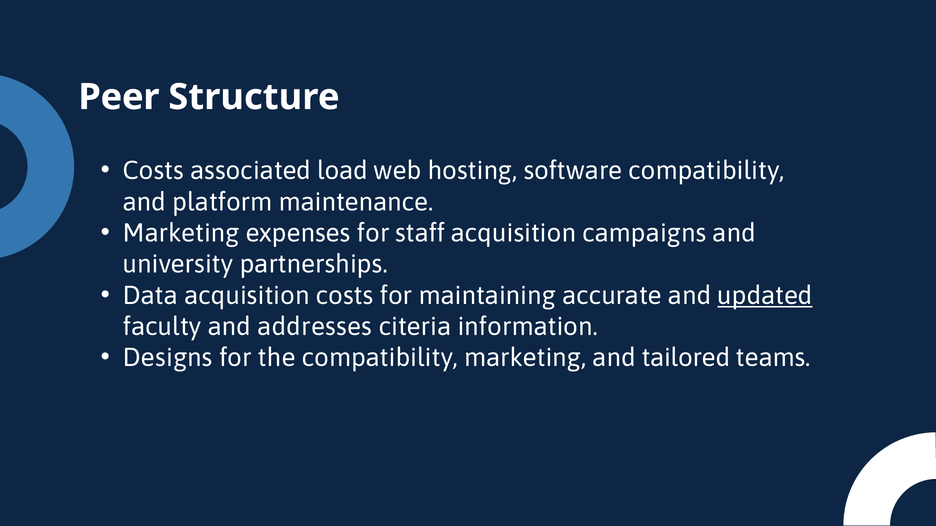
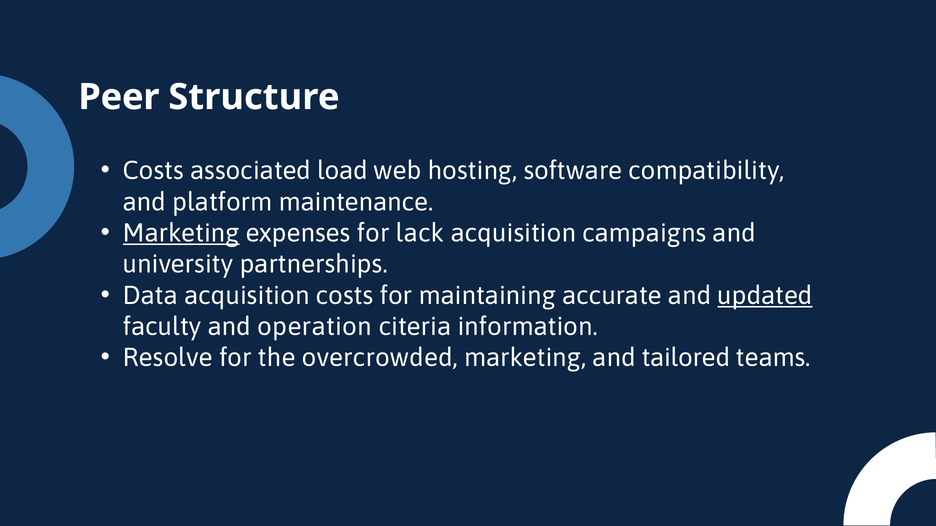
Marketing underline: none -> present (181, 233)
staff: staff -> lack (420, 233)
addresses: addresses -> operation (315, 327)
Designs: Designs -> Resolve (168, 358)
the compatibility: compatibility -> overcrowded (380, 358)
